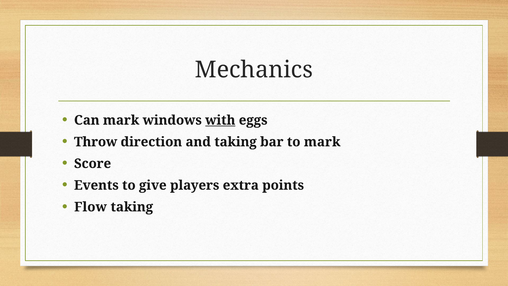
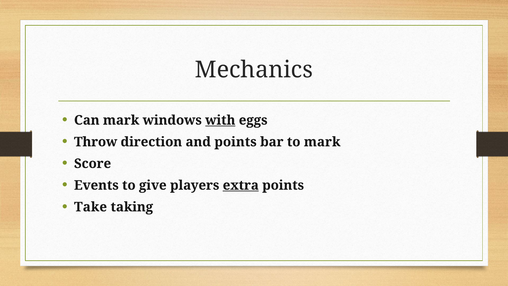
and taking: taking -> points (235, 142)
extra underline: none -> present (241, 185)
Flow: Flow -> Take (91, 207)
